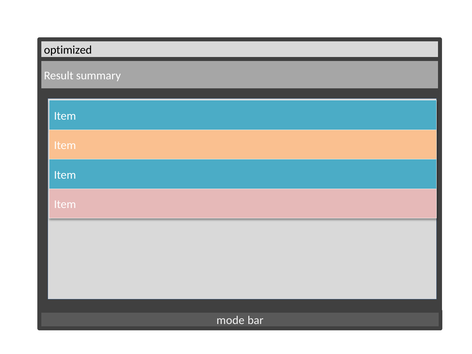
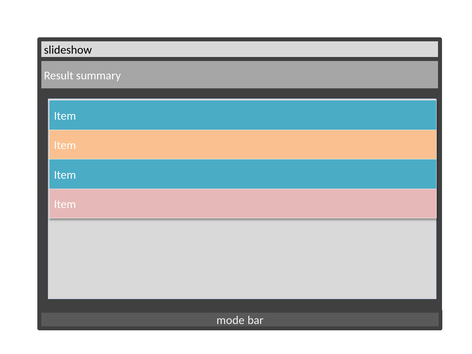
optimized: optimized -> slideshow (68, 50)
